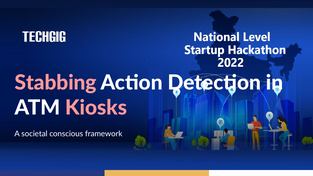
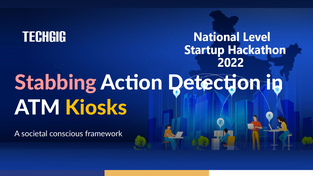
Kiosks colour: pink -> yellow (96, 108)
